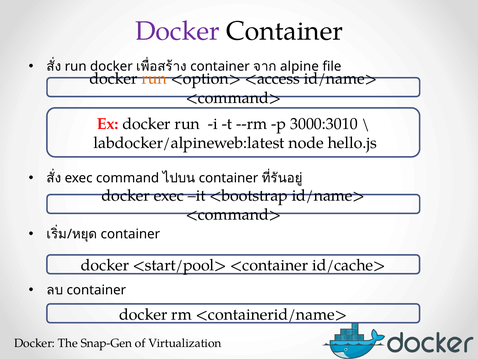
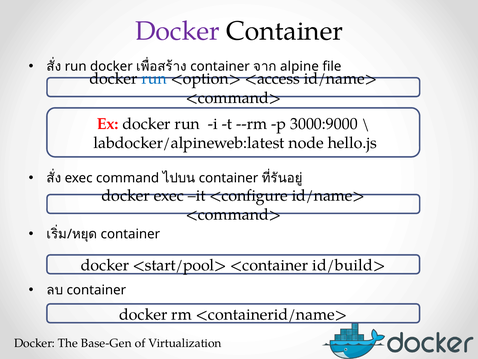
run colour: orange -> blue (154, 79)
3000:3010: 3000:3010 -> 3000:9000 (324, 124)
<bootstrap: <bootstrap -> <configure (249, 195)
id/cache>: id/cache> -> id/build> (349, 265)
Snap-Gen: Snap-Gen -> Base-Gen (106, 343)
